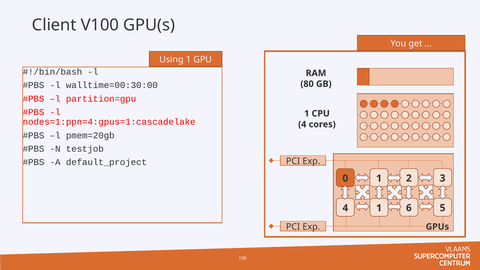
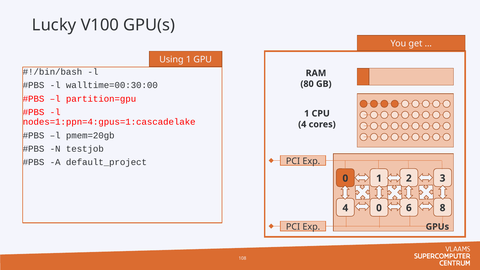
Client: Client -> Lucky (54, 25)
5: 5 -> 8 (443, 208)
4 1: 1 -> 0 (379, 208)
